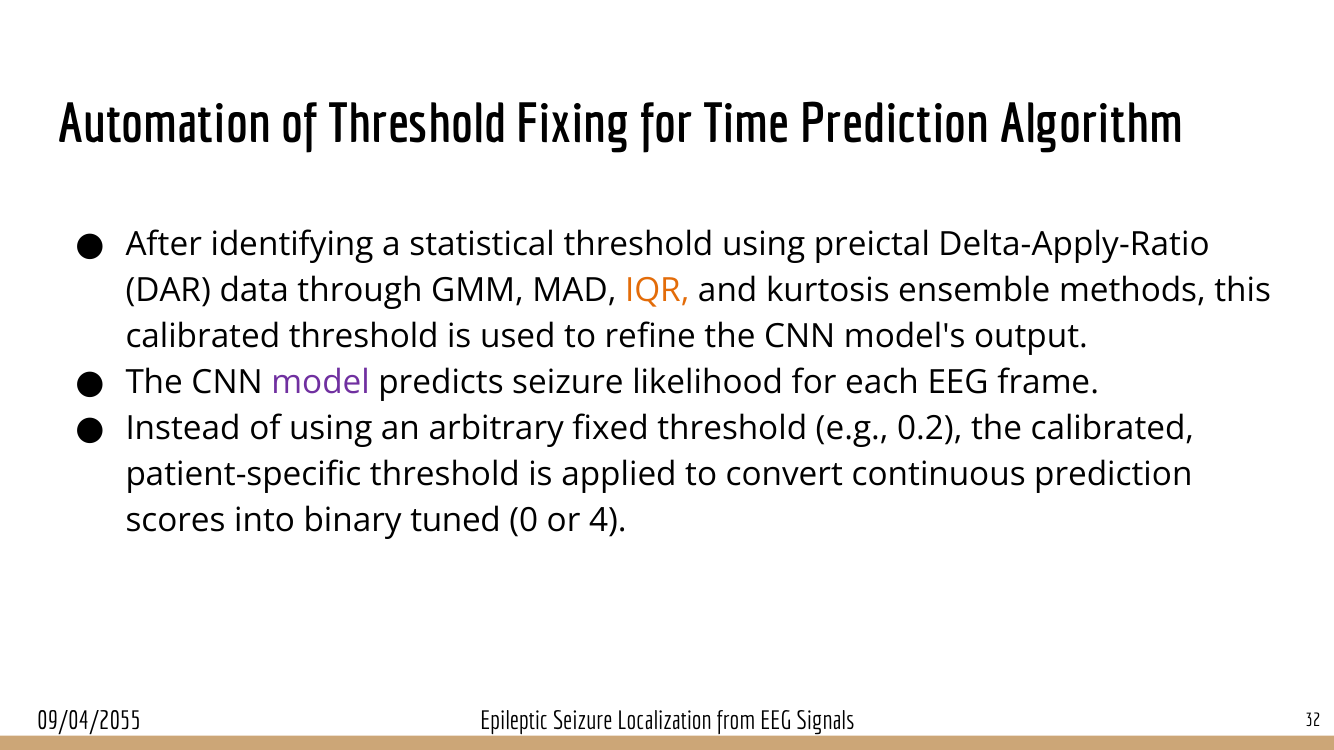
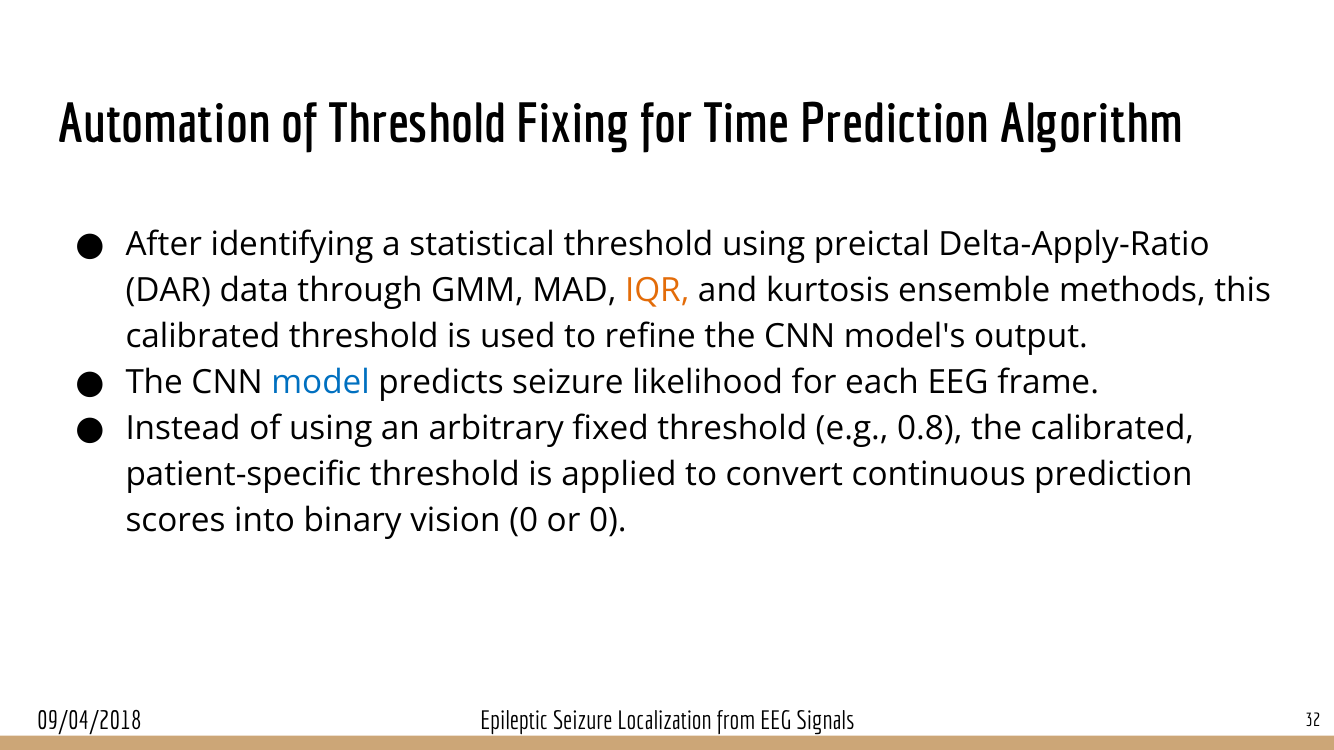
model colour: purple -> blue (321, 383)
0.2: 0.2 -> 0.8 (930, 429)
tuned: tuned -> vision (455, 521)
or 4: 4 -> 0 (608, 521)
09/04/2055: 09/04/2055 -> 09/04/2018 (89, 721)
